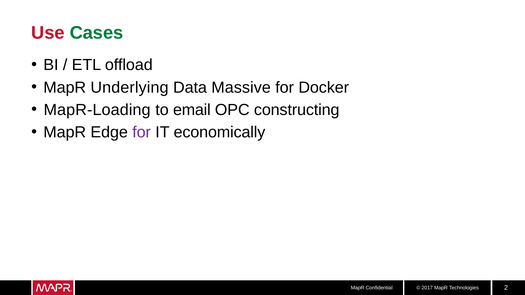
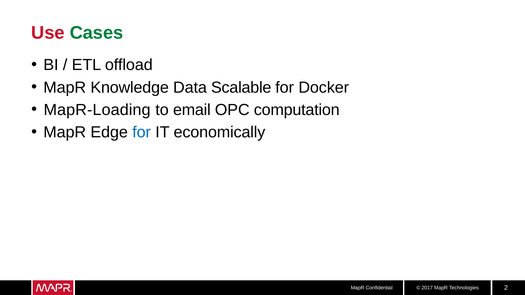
Underlying: Underlying -> Knowledge (130, 88)
Massive: Massive -> Scalable (241, 88)
constructing: constructing -> computation (297, 110)
for colour: purple -> blue (142, 132)
